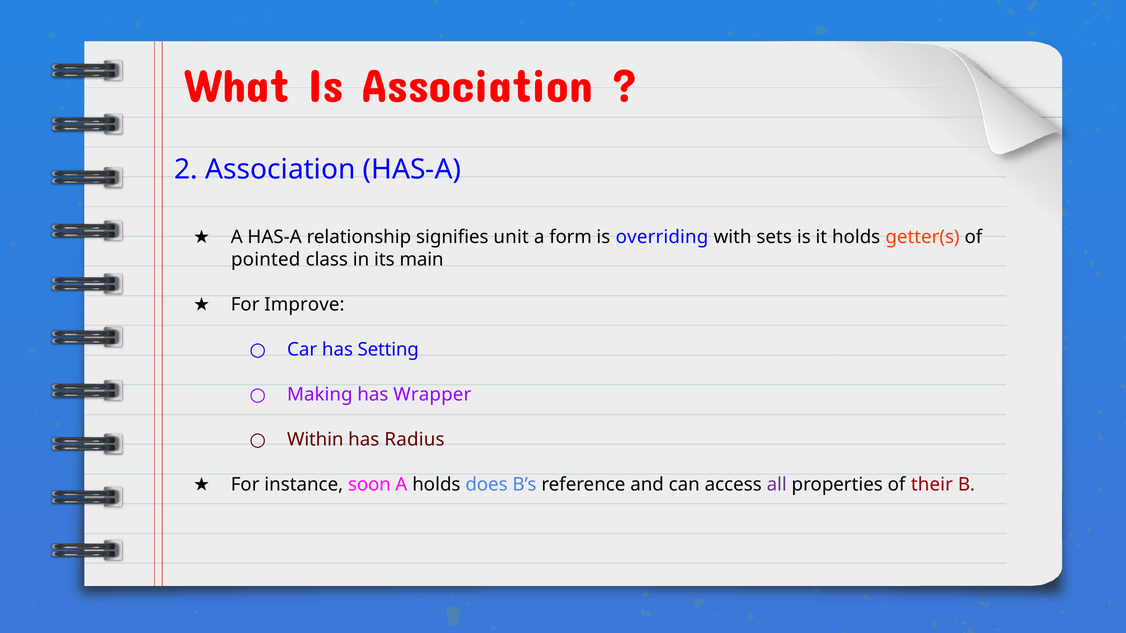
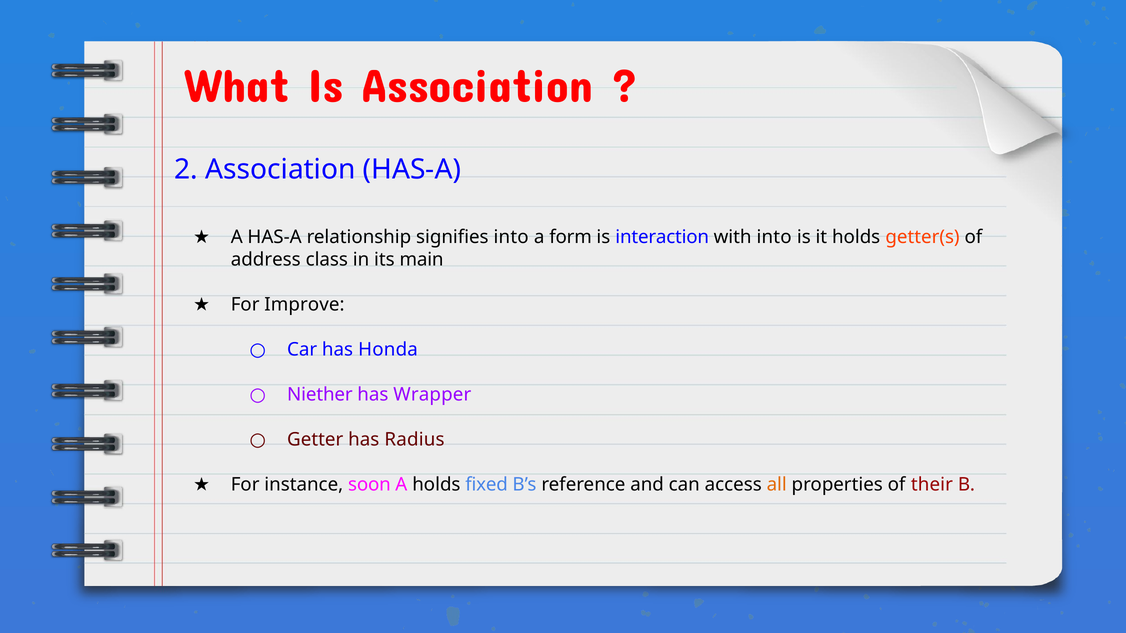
signifies unit: unit -> into (511, 237)
overriding: overriding -> interaction (662, 237)
with sets: sets -> into (774, 237)
pointed: pointed -> address (266, 260)
Setting: Setting -> Honda (388, 350)
Making: Making -> Niether (320, 395)
Within: Within -> Getter (315, 440)
does: does -> fixed (487, 485)
all colour: purple -> orange (777, 485)
